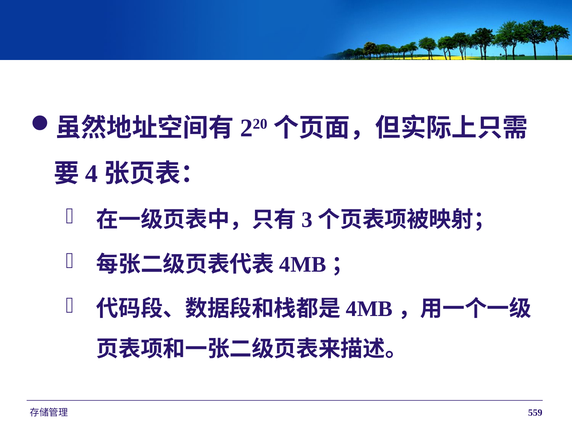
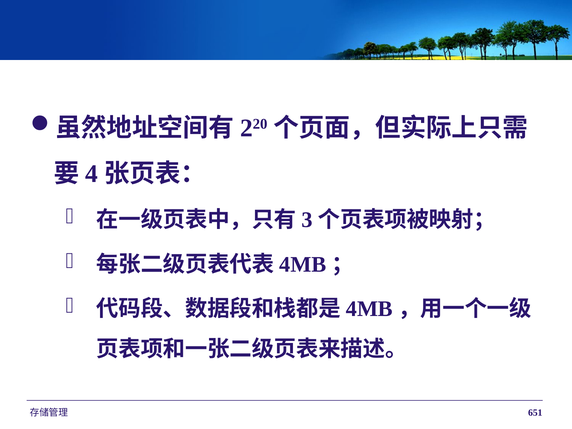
559: 559 -> 651 (535, 413)
